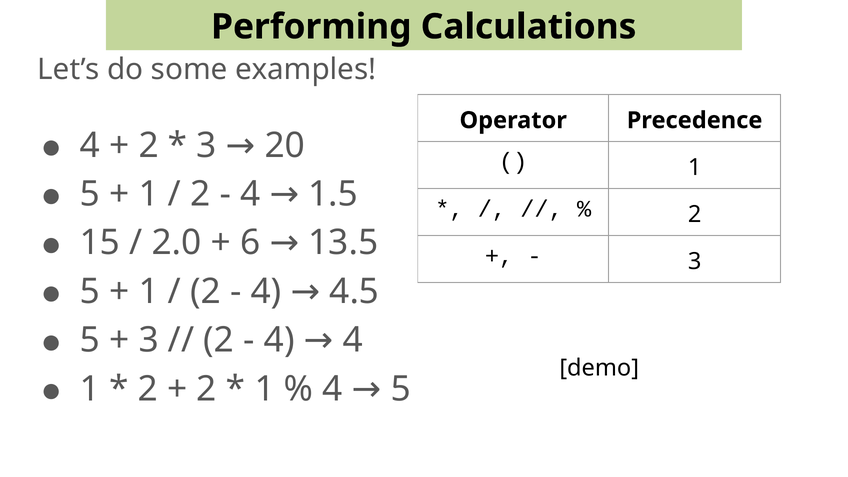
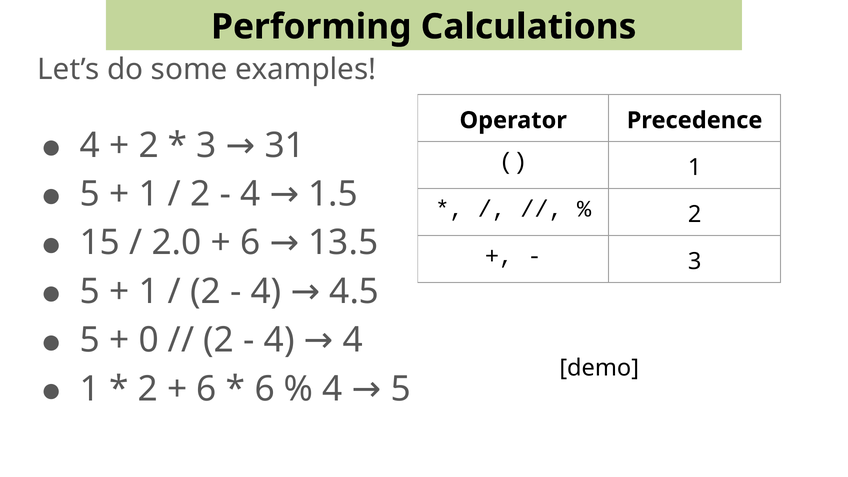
20: 20 -> 31 (285, 145)
3: 3 -> 0 (149, 340)
2: 2 -> 6 (207, 389)
1: 1 -> 6 (265, 389)
